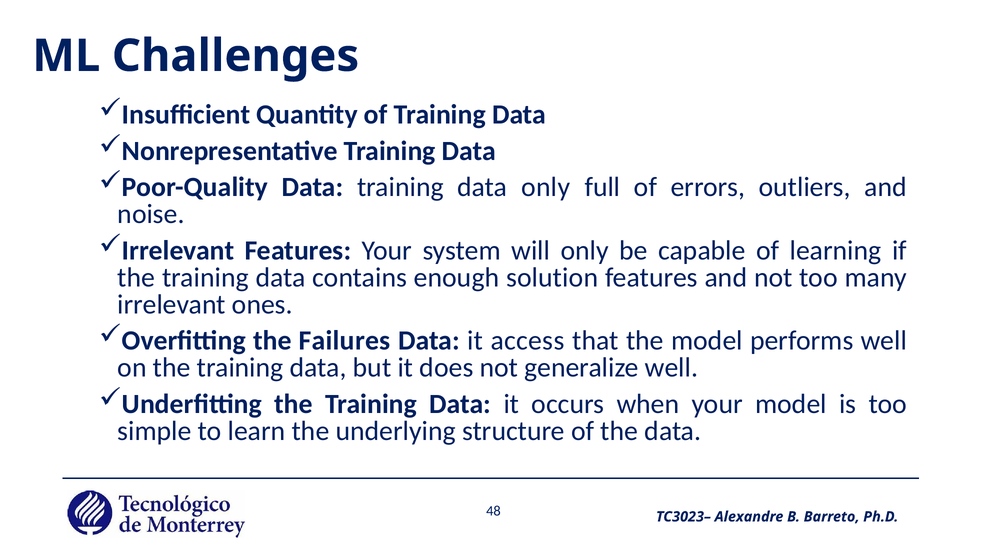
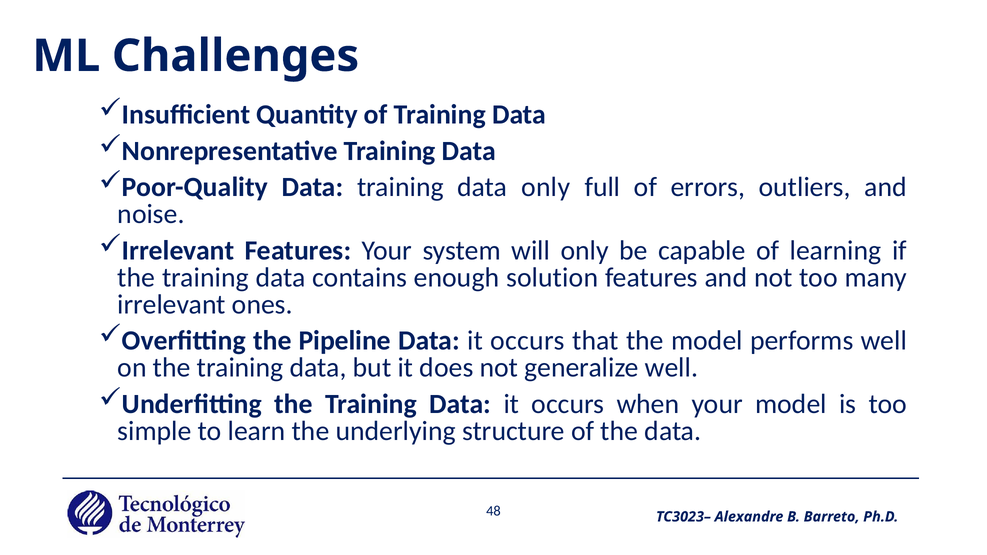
Failures: Failures -> Pipeline (345, 341)
access: access -> occurs (528, 341)
